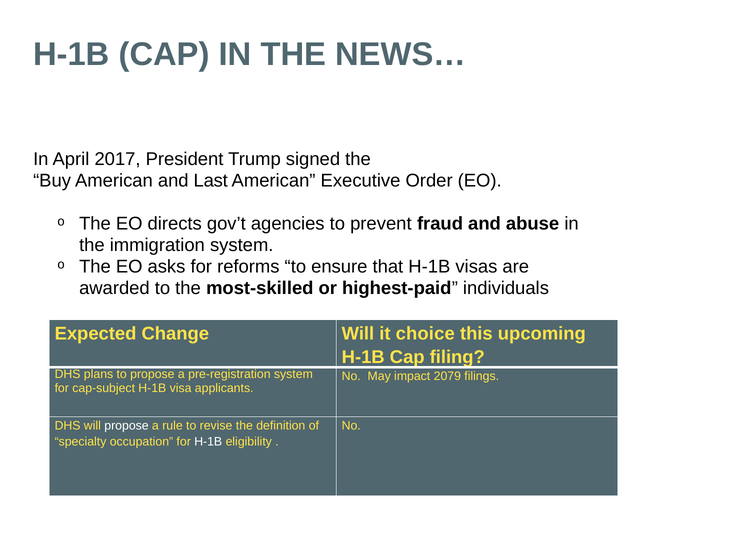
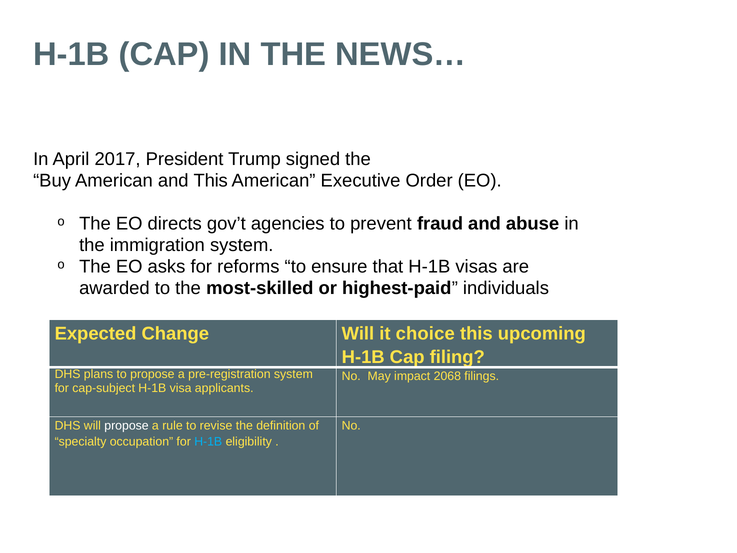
and Last: Last -> This (211, 181)
2079: 2079 -> 2068 (447, 376)
H-1B colour: white -> light blue (208, 442)
